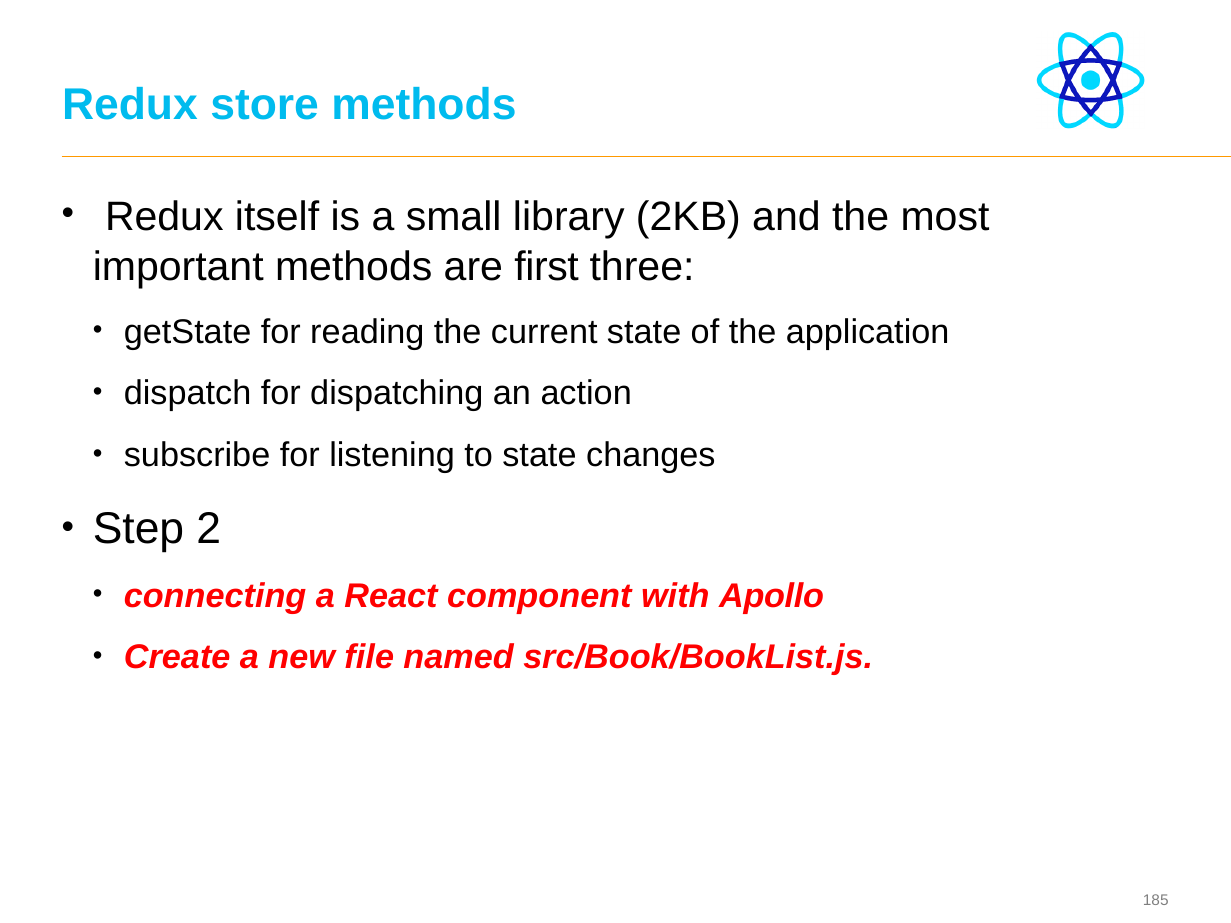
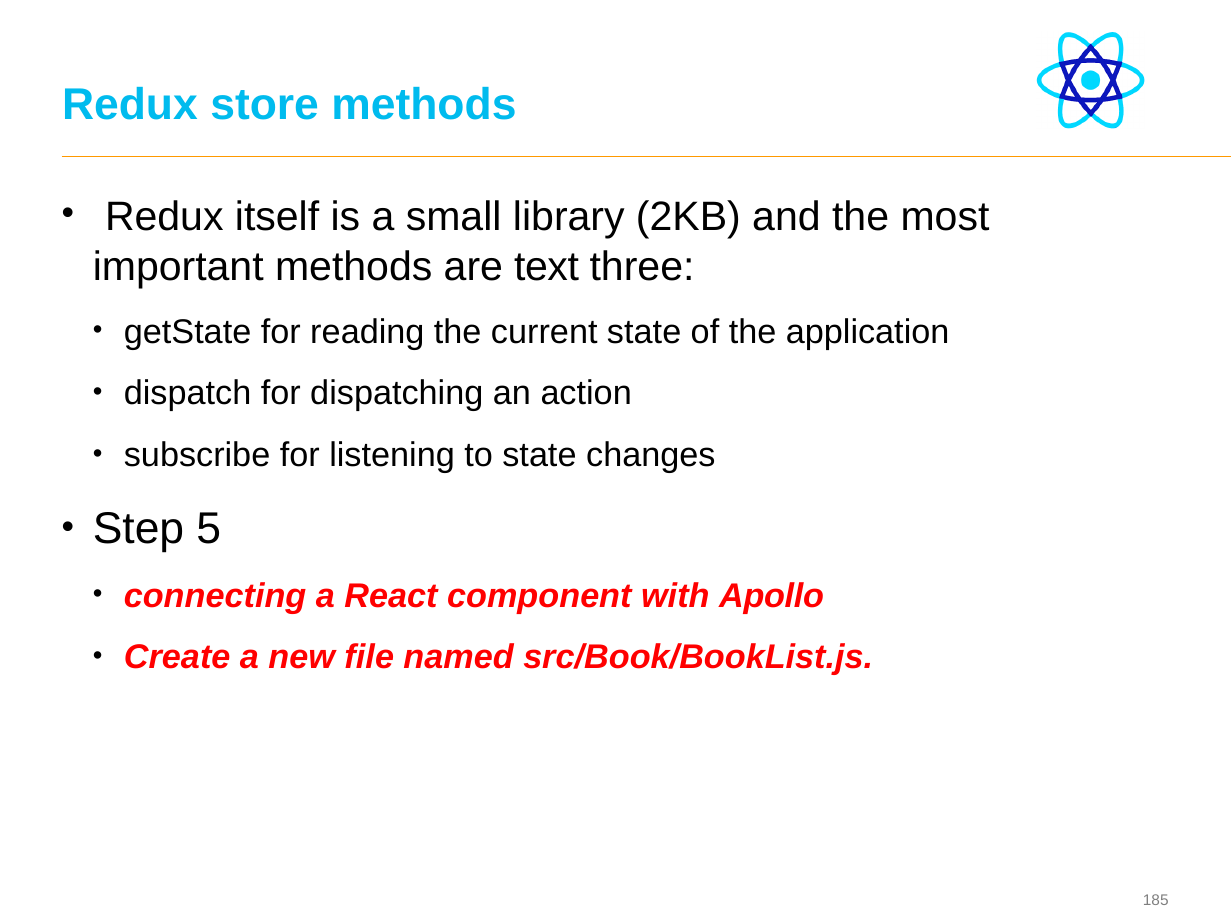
first: first -> text (547, 267)
2: 2 -> 5 (209, 529)
